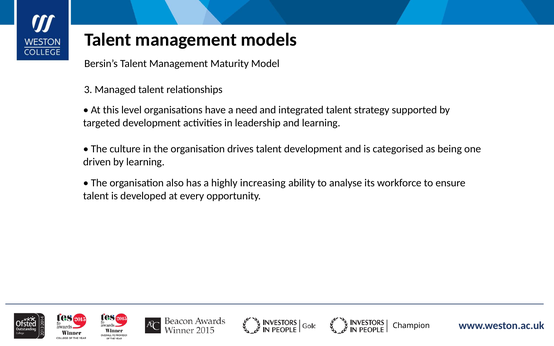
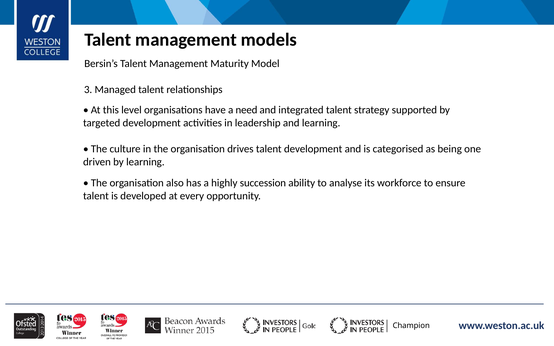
increasing: increasing -> succession (263, 183)
